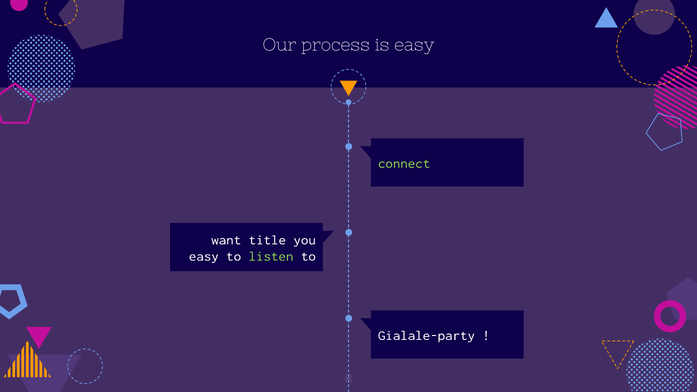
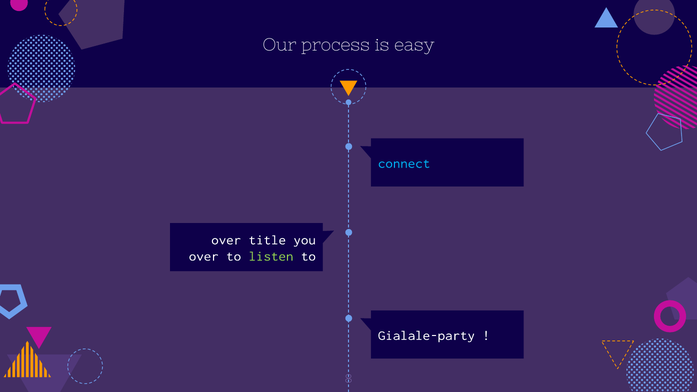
connect colour: light green -> light blue (404, 163)
want: want -> over (226, 240)
easy: easy -> over (204, 256)
